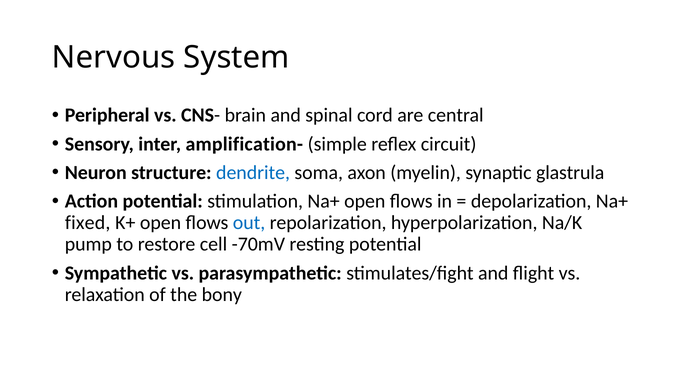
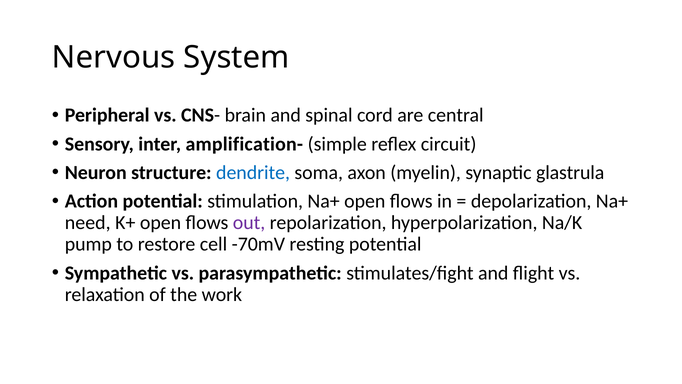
fixed: fixed -> need (88, 223)
out colour: blue -> purple (249, 223)
bony: bony -> work (222, 294)
